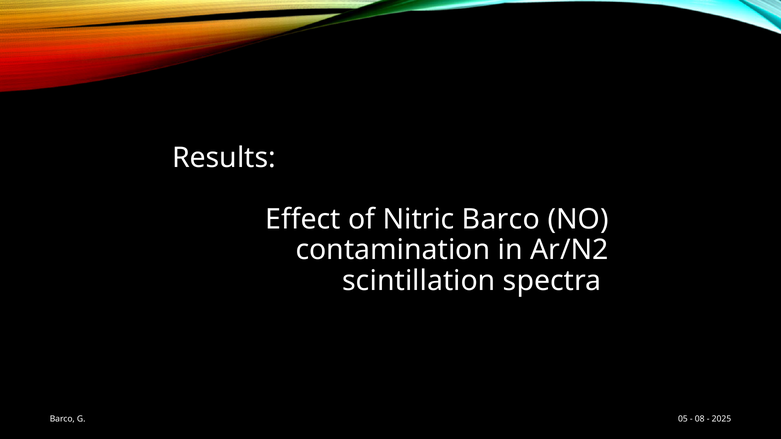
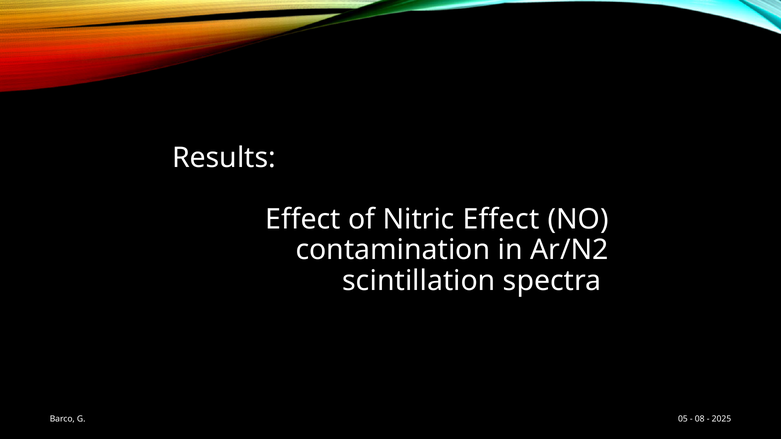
Nitric Barco: Barco -> Effect (501, 219)
